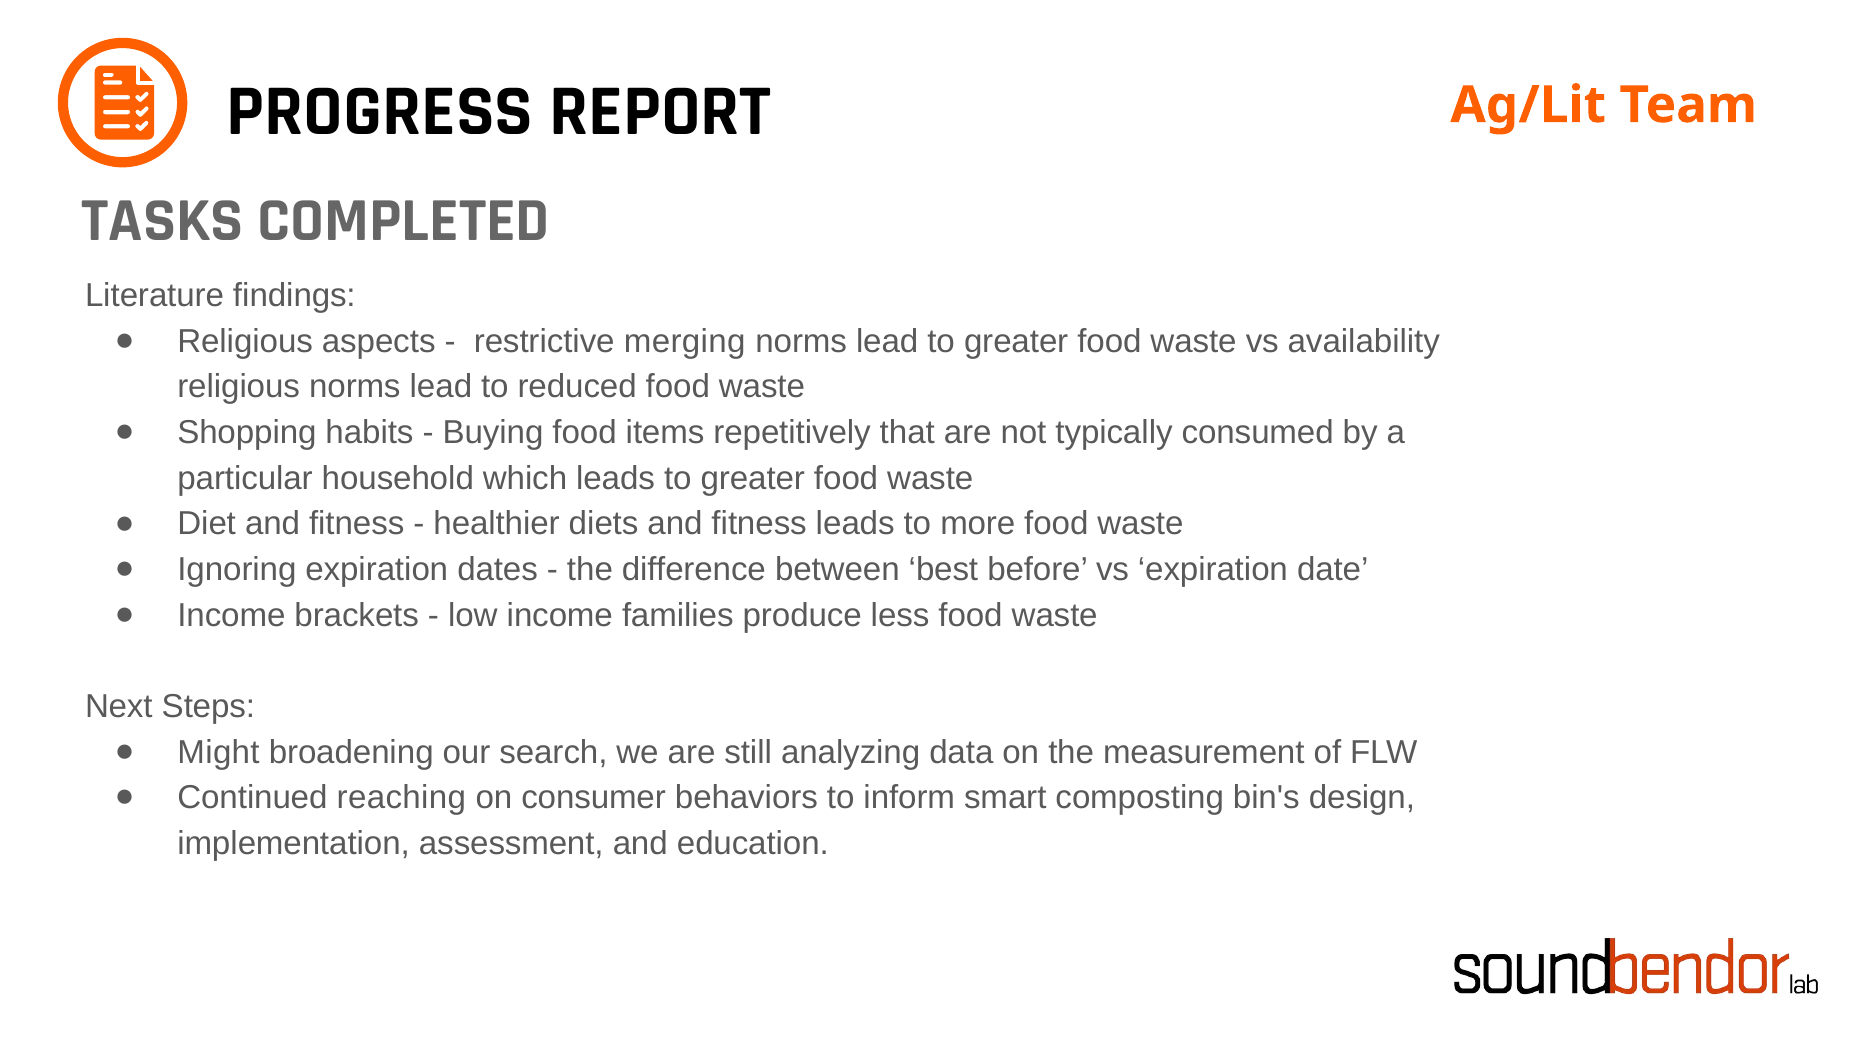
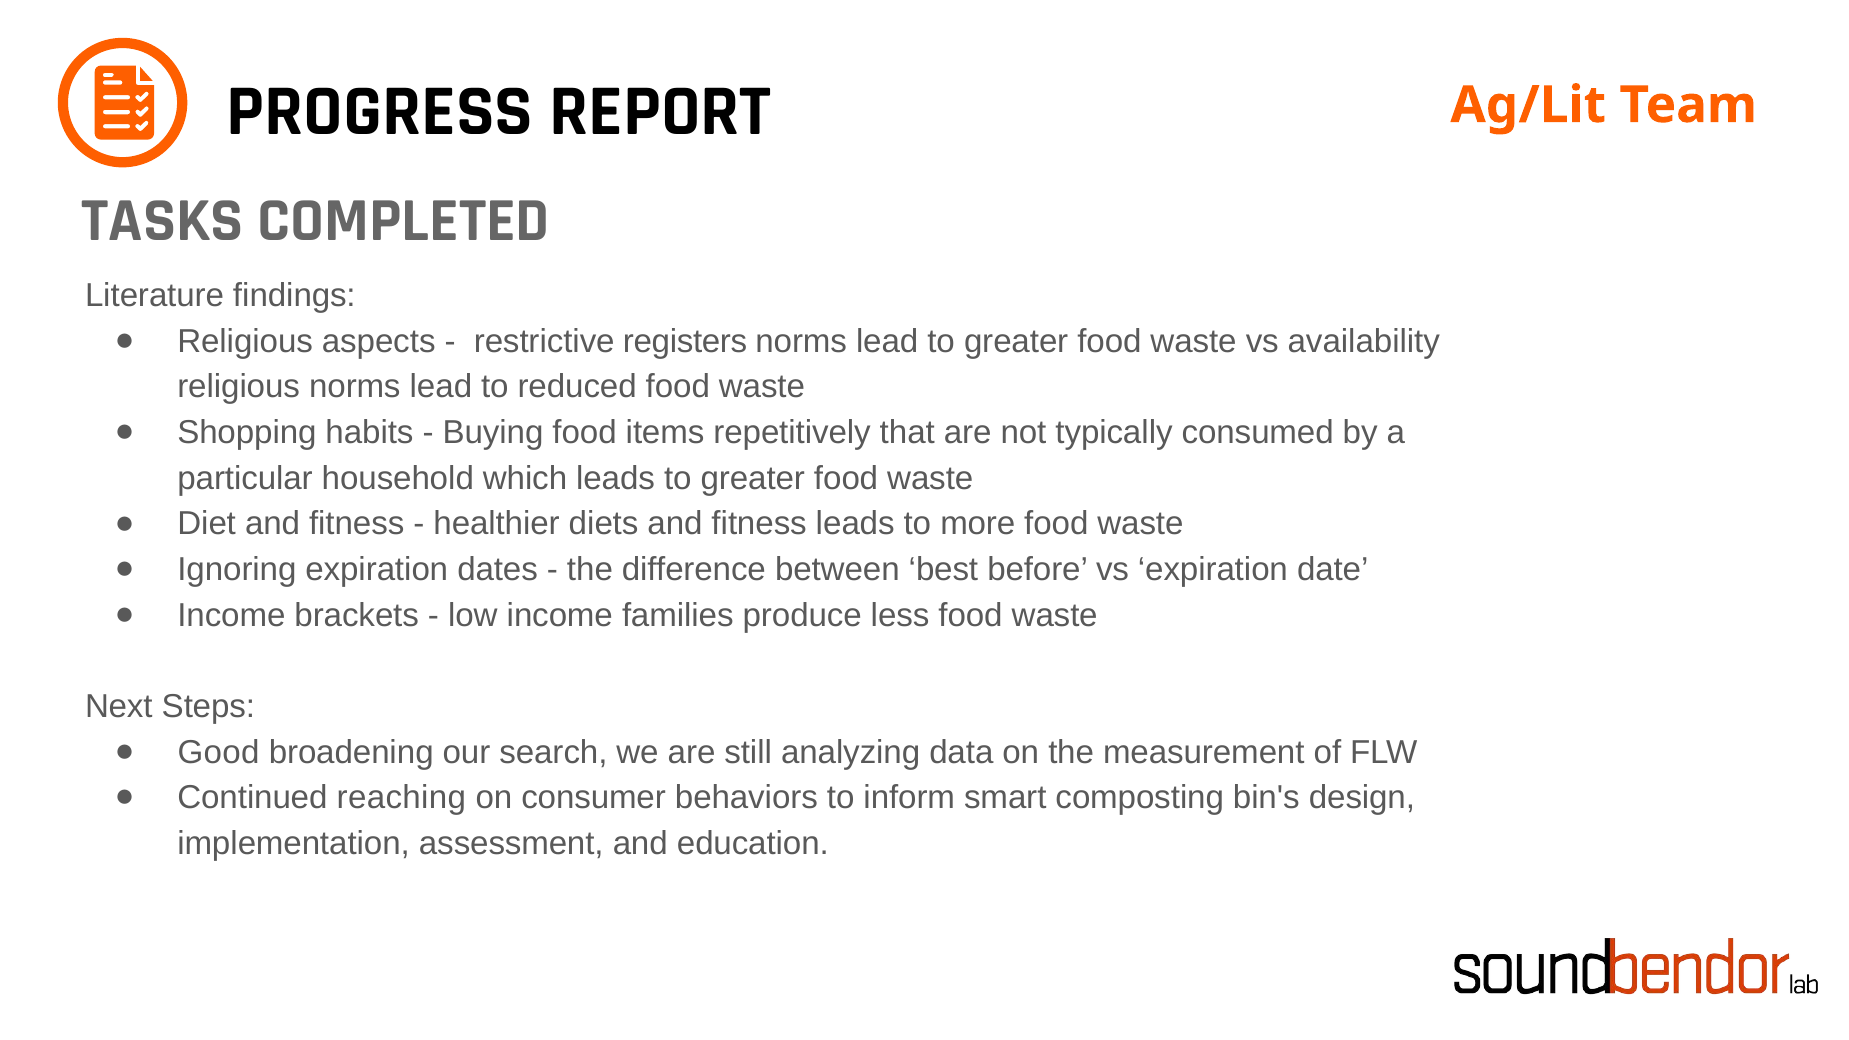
merging: merging -> registers (685, 341)
Might: Might -> Good (219, 752)
